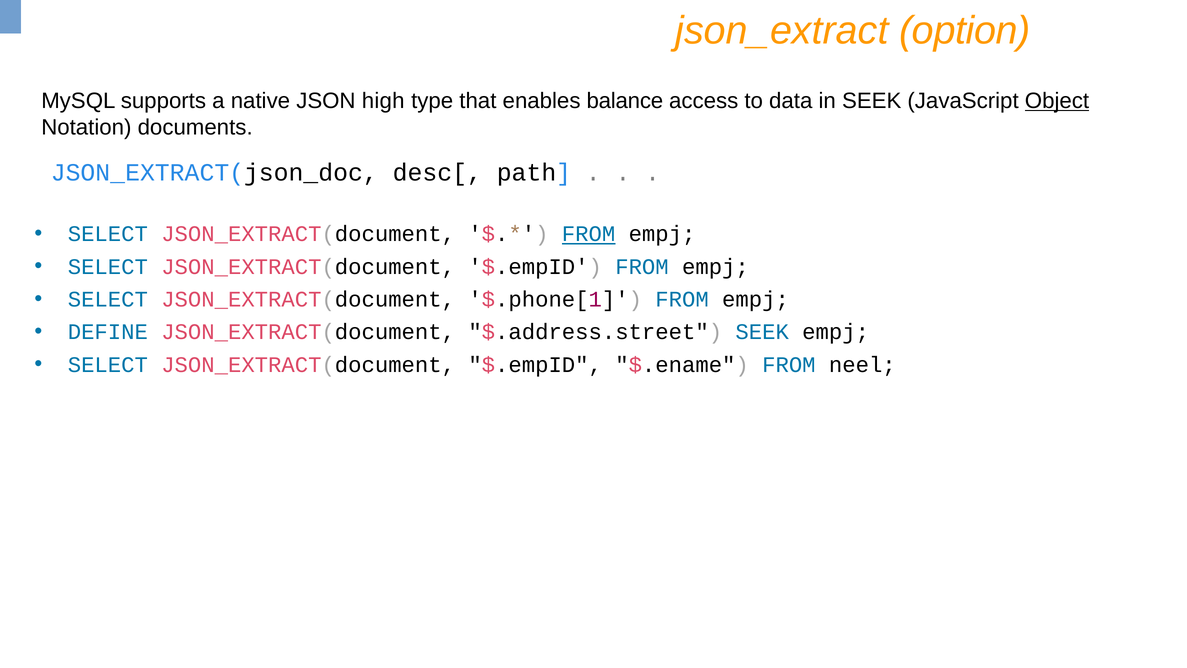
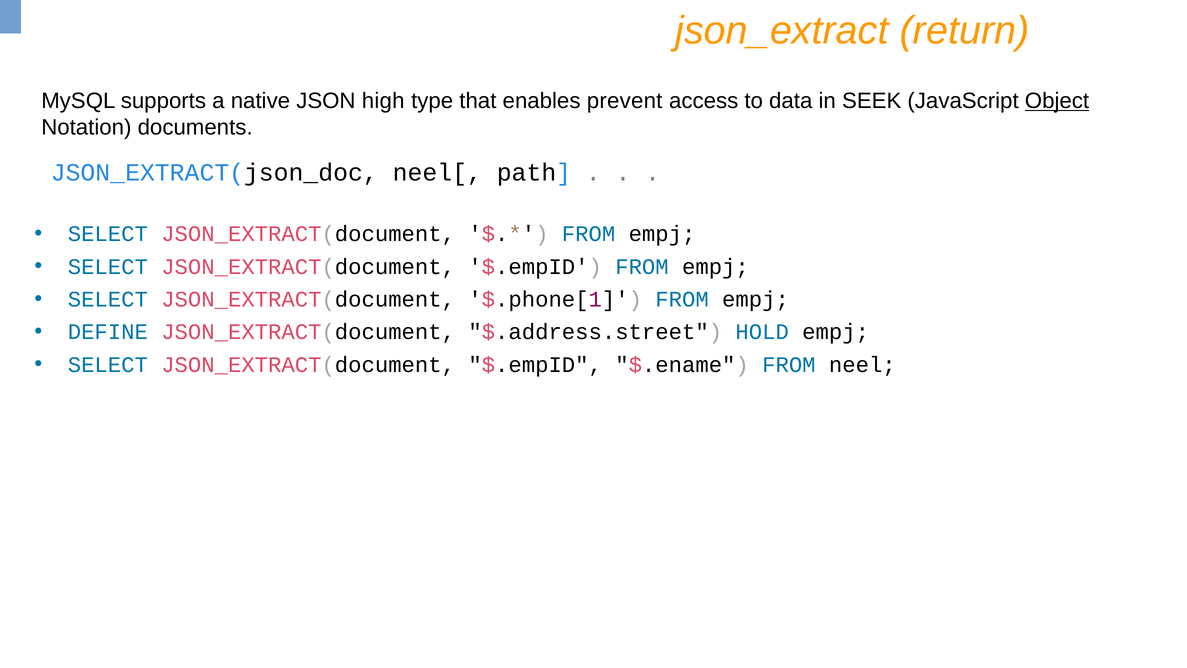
option: option -> return (965, 31)
balance: balance -> prevent (625, 101)
desc[: desc[ -> neel[ (437, 173)
FROM underline: present -> none (589, 234)
$.address.street SEEK: SEEK -> HOLD (762, 332)
